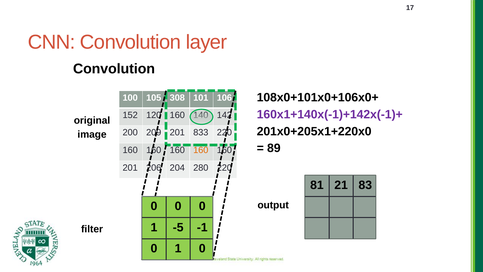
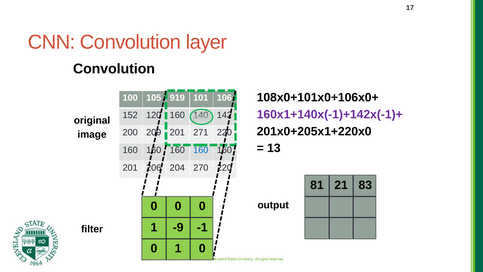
308: 308 -> 919 (177, 98)
833: 833 -> 271 (201, 132)
89: 89 -> 13 (274, 148)
160 colour: orange -> blue (201, 150)
280: 280 -> 270 (201, 168)
-5: -5 -> -9 (178, 227)
